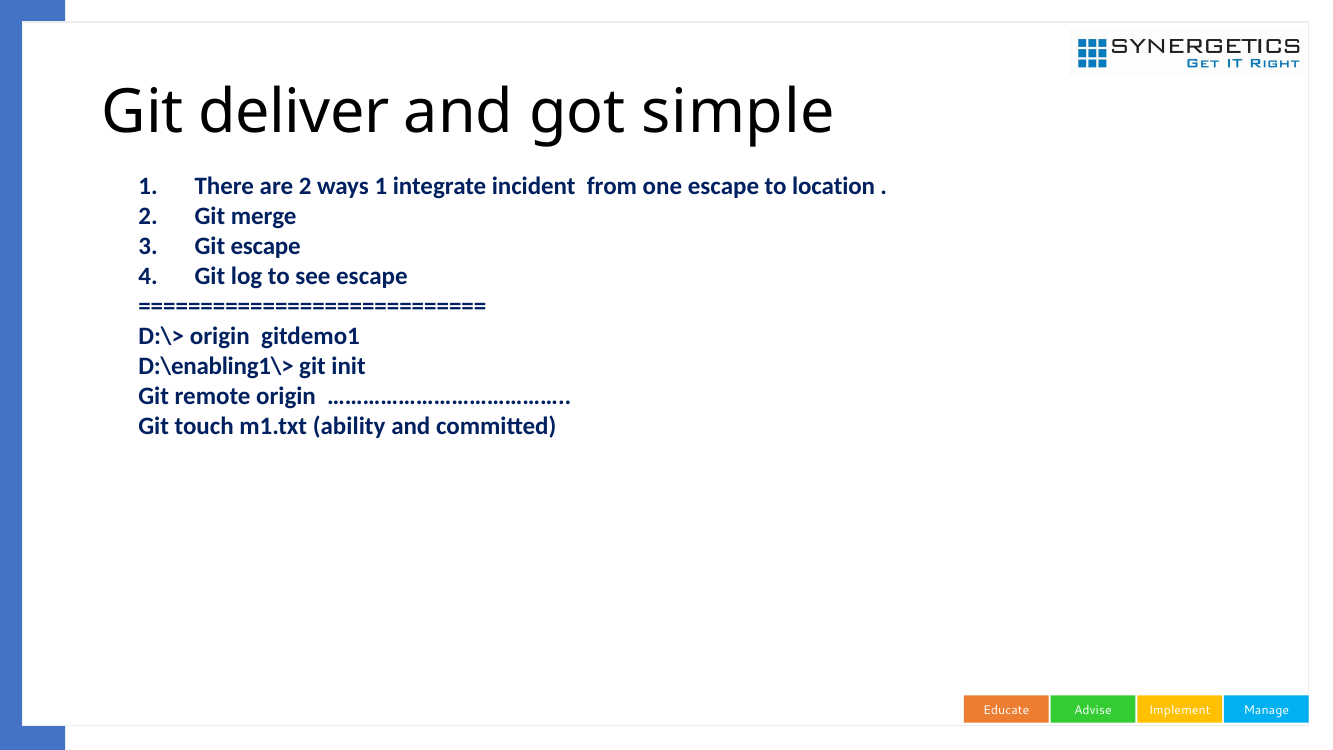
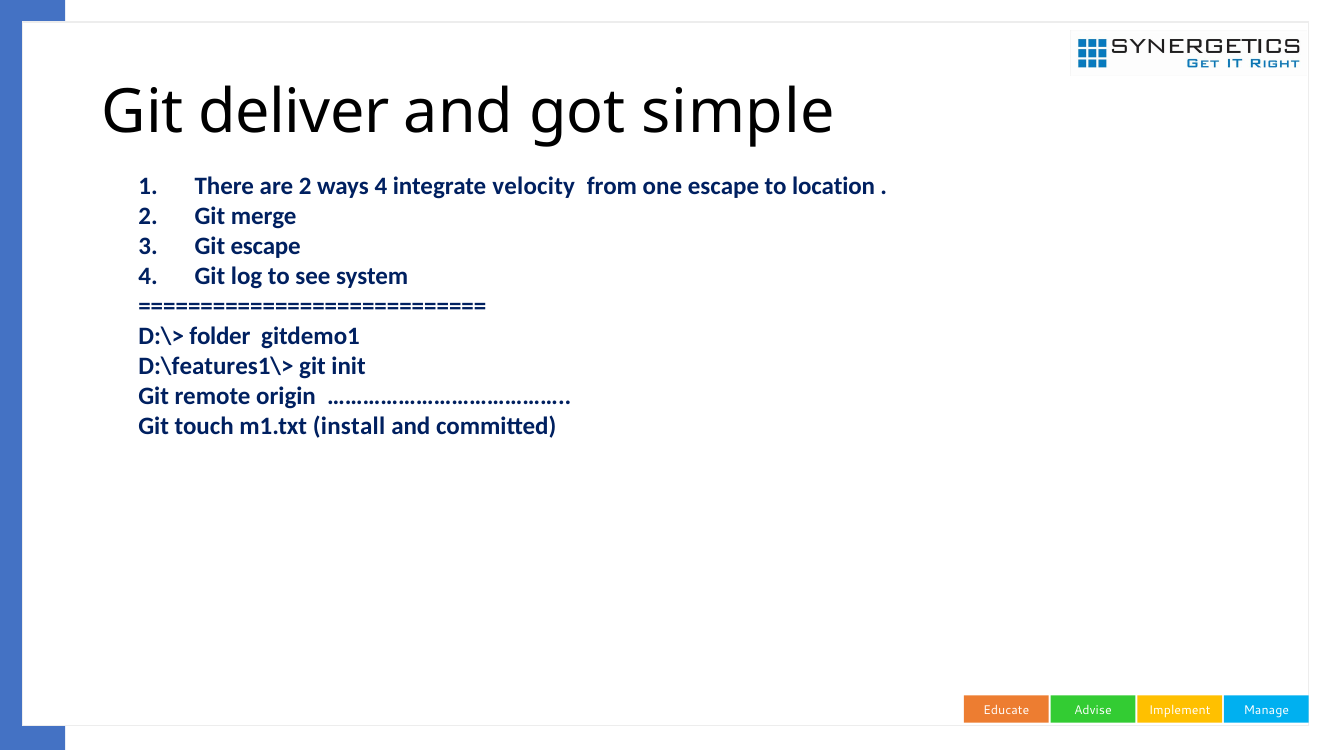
ways 1: 1 -> 4 (381, 186)
incident: incident -> velocity (534, 186)
see escape: escape -> system (372, 276)
D:\> origin: origin -> folder (220, 336)
D:\enabling1\>: D:\enabling1\> -> D:\features1\> (216, 366)
ability: ability -> install (349, 426)
